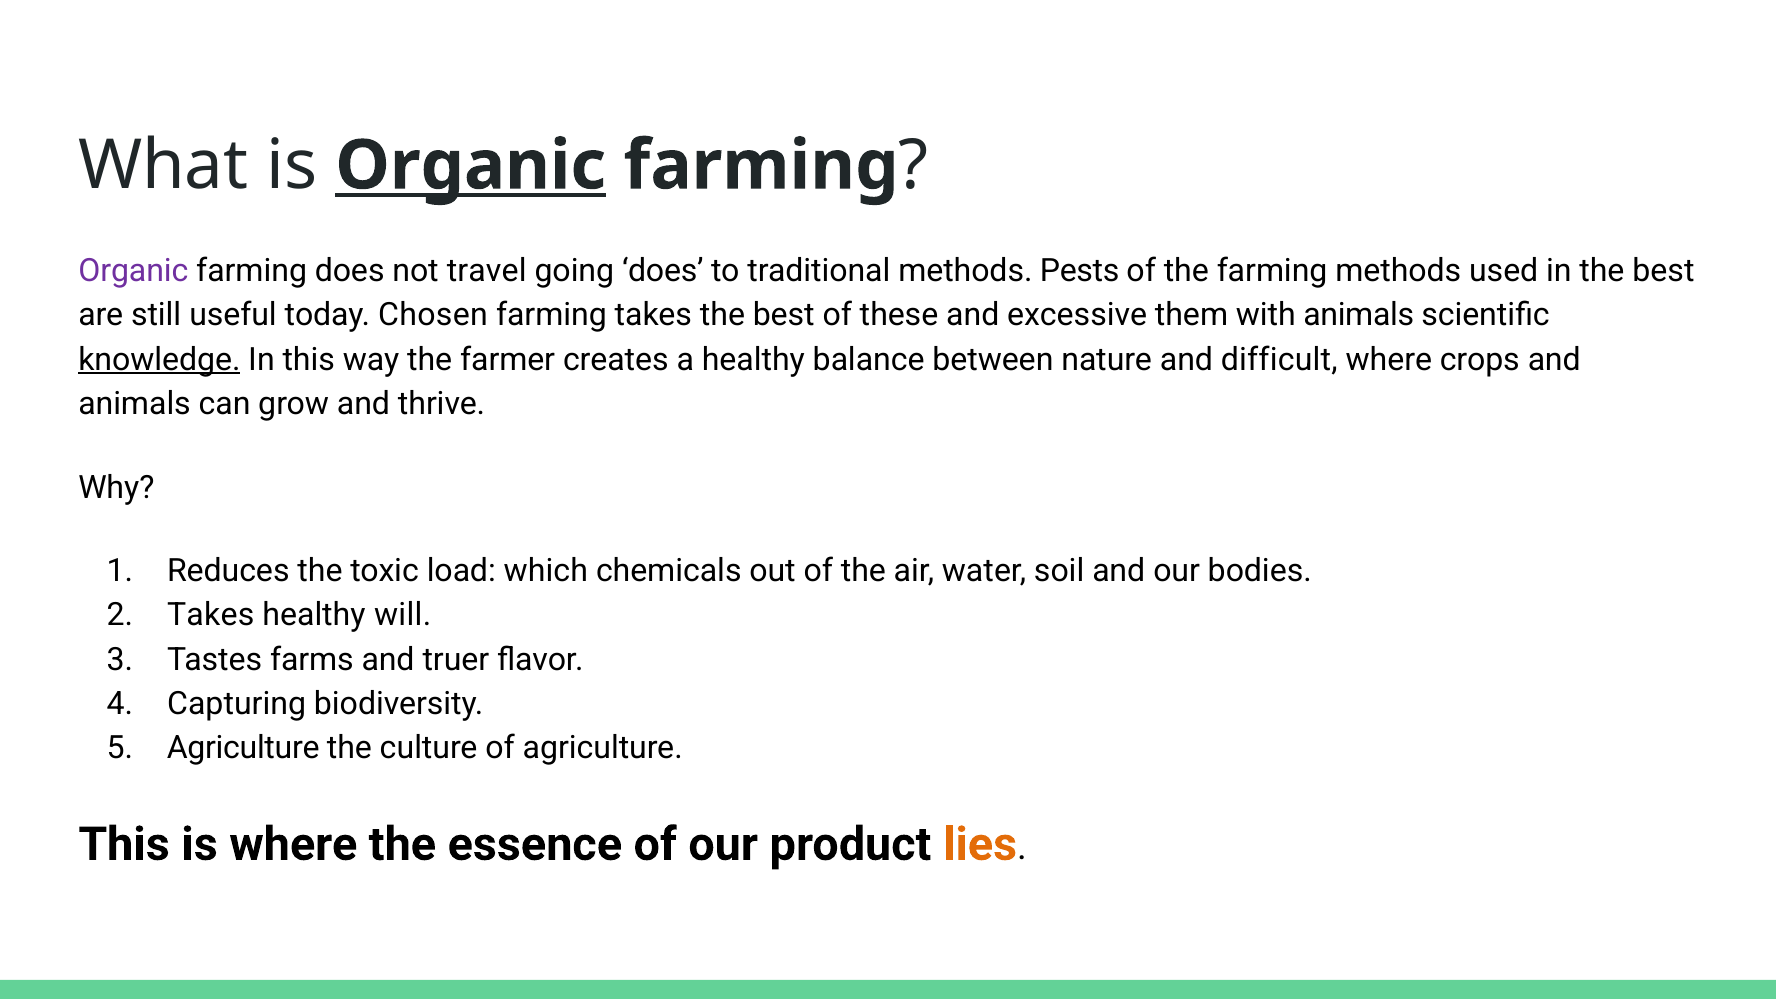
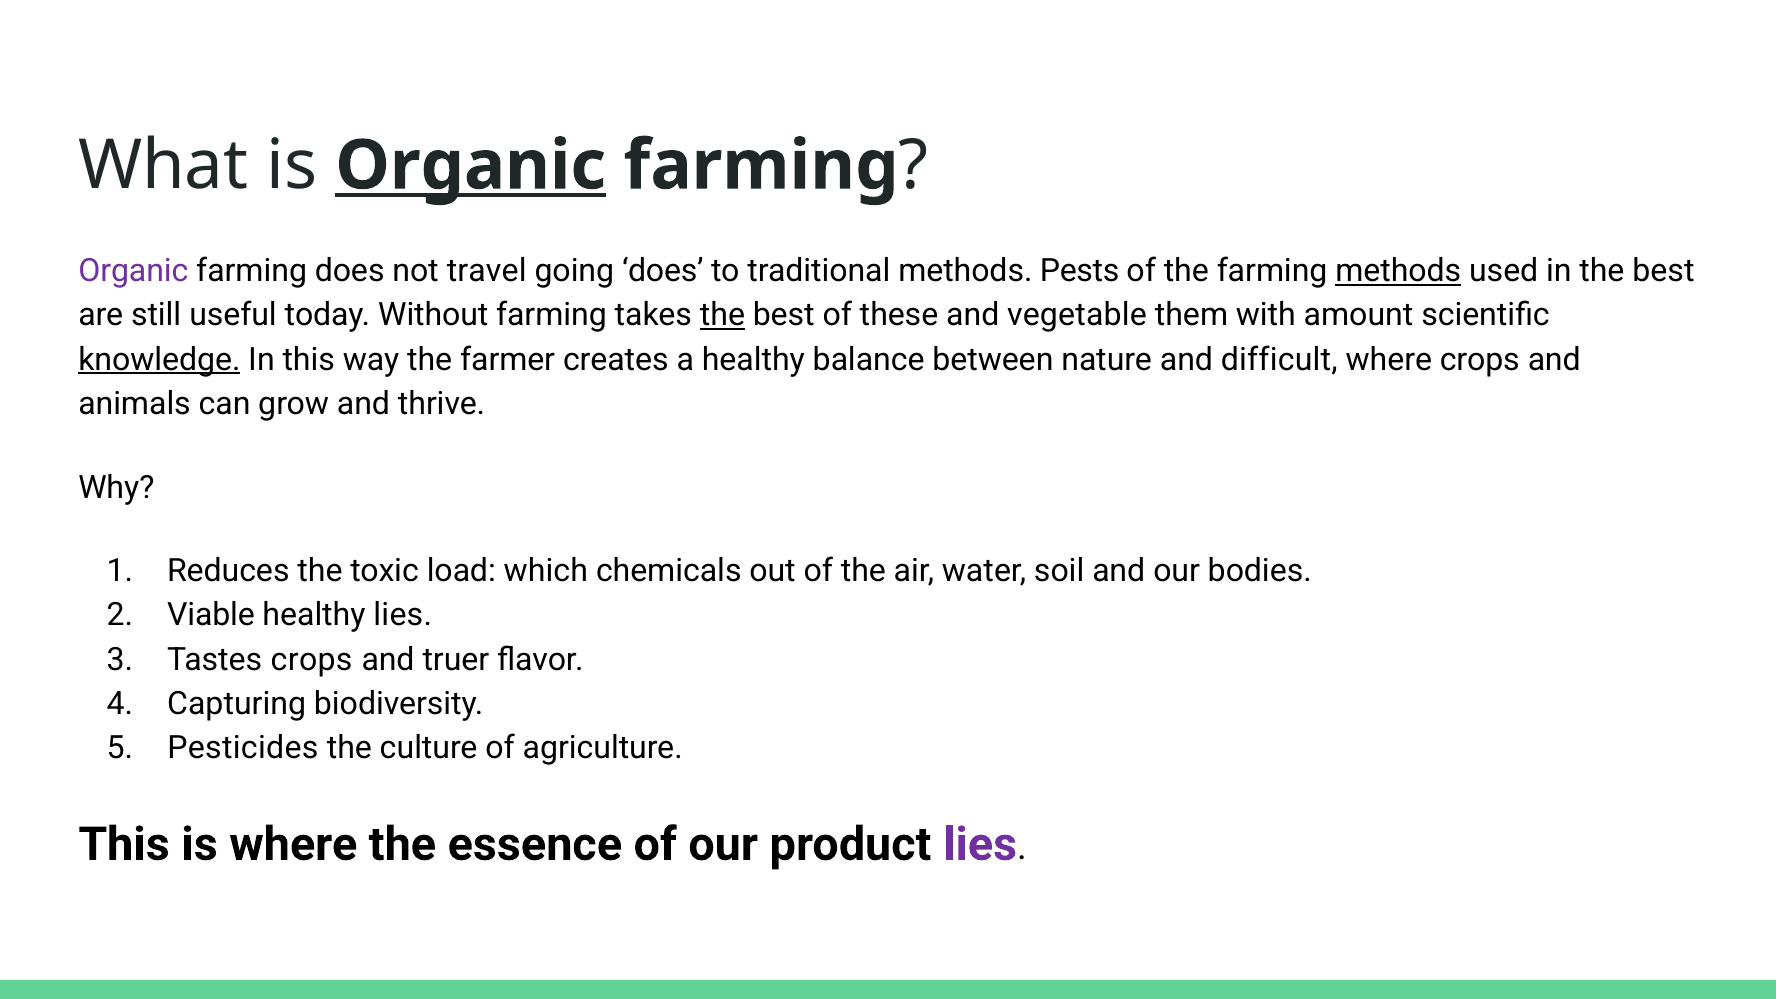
methods underline: none -> present (1398, 271)
Chosen: Chosen -> Without (433, 315)
the underline: none -> present (723, 315)
excessive: excessive -> vegetable (1077, 315)
with animals: animals -> amount (1359, 315)
Takes: Takes -> Viable (211, 615)
healthy will: will -> lies (403, 615)
Tastes farms: farms -> crops (312, 660)
Agriculture: Agriculture -> Pesticides (243, 748)
lies colour: orange -> purple (980, 844)
